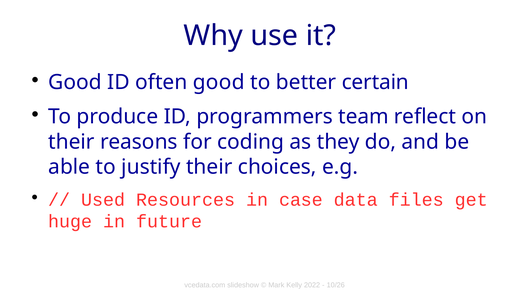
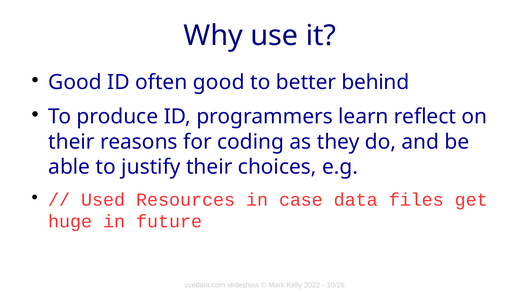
certain: certain -> behind (375, 82)
team: team -> learn (363, 117)
